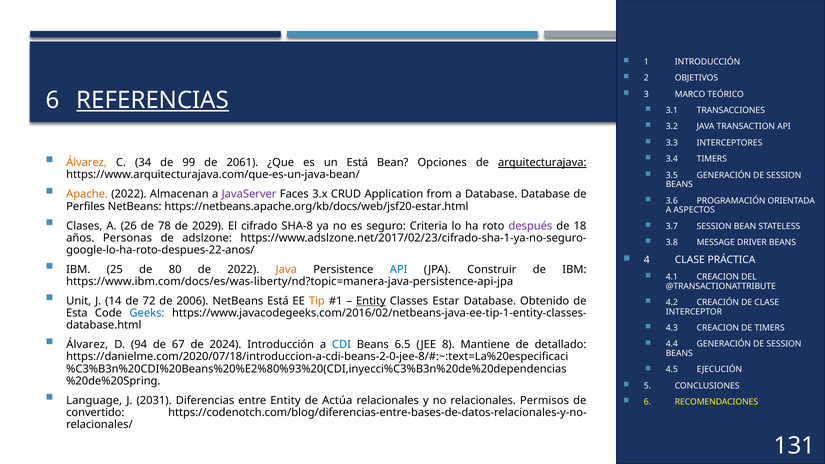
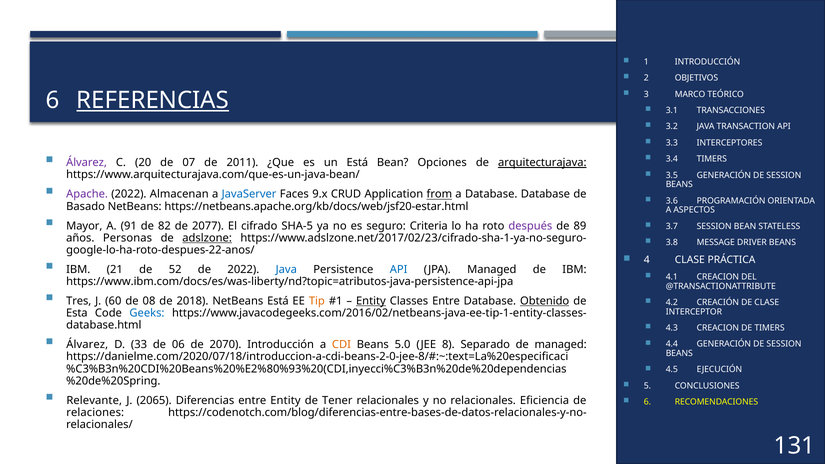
Álvarez colour: orange -> purple (87, 163)
34: 34 -> 20 (143, 163)
99: 99 -> 07 (189, 163)
2061: 2061 -> 2011 (242, 163)
Apache colour: orange -> purple (87, 194)
JavaServer colour: purple -> blue (249, 194)
3.x: 3.x -> 9.x (320, 194)
from underline: none -> present (439, 194)
Perfiles: Perfiles -> Basado (86, 206)
Clases: Clases -> Mayor (84, 226)
26: 26 -> 91 (129, 226)
78: 78 -> 82 (164, 226)
2029: 2029 -> 2077 (208, 226)
SHA-8: SHA-8 -> SHA-5 (297, 226)
18: 18 -> 89 (580, 226)
adslzone underline: none -> present (207, 238)
25: 25 -> 21 (115, 270)
80: 80 -> 52 (175, 270)
Java colour: orange -> blue (286, 270)
JPA Construir: Construir -> Managed (492, 270)
https://www.ibm.com/docs/es/was-liberty/nd?topic=manera-java-persistence-api-jpa: https://www.ibm.com/docs/es/was-liberty/nd?topic=manera-java-persistence-api-jpa -> https://www.ibm.com/docs/es/was-liberty/nd?topic=atributos-java-persistence-api-jpa (290, 282)
Unit: Unit -> Tres (79, 301)
14: 14 -> 60 (113, 301)
72: 72 -> 08 (149, 301)
2006: 2006 -> 2018 (192, 301)
Classes Estar: Estar -> Entre (446, 301)
Obtenido underline: none -> present (545, 301)
94: 94 -> 33 (139, 345)
67: 67 -> 06 (178, 345)
2024: 2024 -> 2070 (226, 345)
CDI colour: blue -> orange (341, 345)
6.5: 6.5 -> 5.0 (403, 345)
Mantiene: Mantiene -> Separado (485, 345)
de detallado: detallado -> managed (561, 345)
Language: Language -> Relevante (94, 400)
2031: 2031 -> 2065 (154, 400)
Actúa: Actúa -> Tener (337, 400)
Permisos: Permisos -> Eficiencia (545, 400)
convertido: convertido -> relaciones (95, 413)
